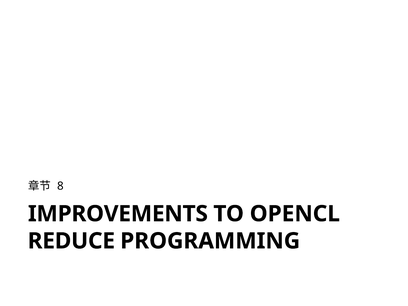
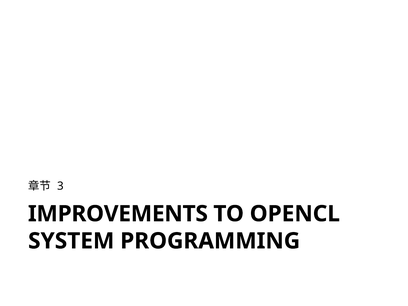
8: 8 -> 3 (60, 186)
REDUCE: REDUCE -> SYSTEM (71, 241)
